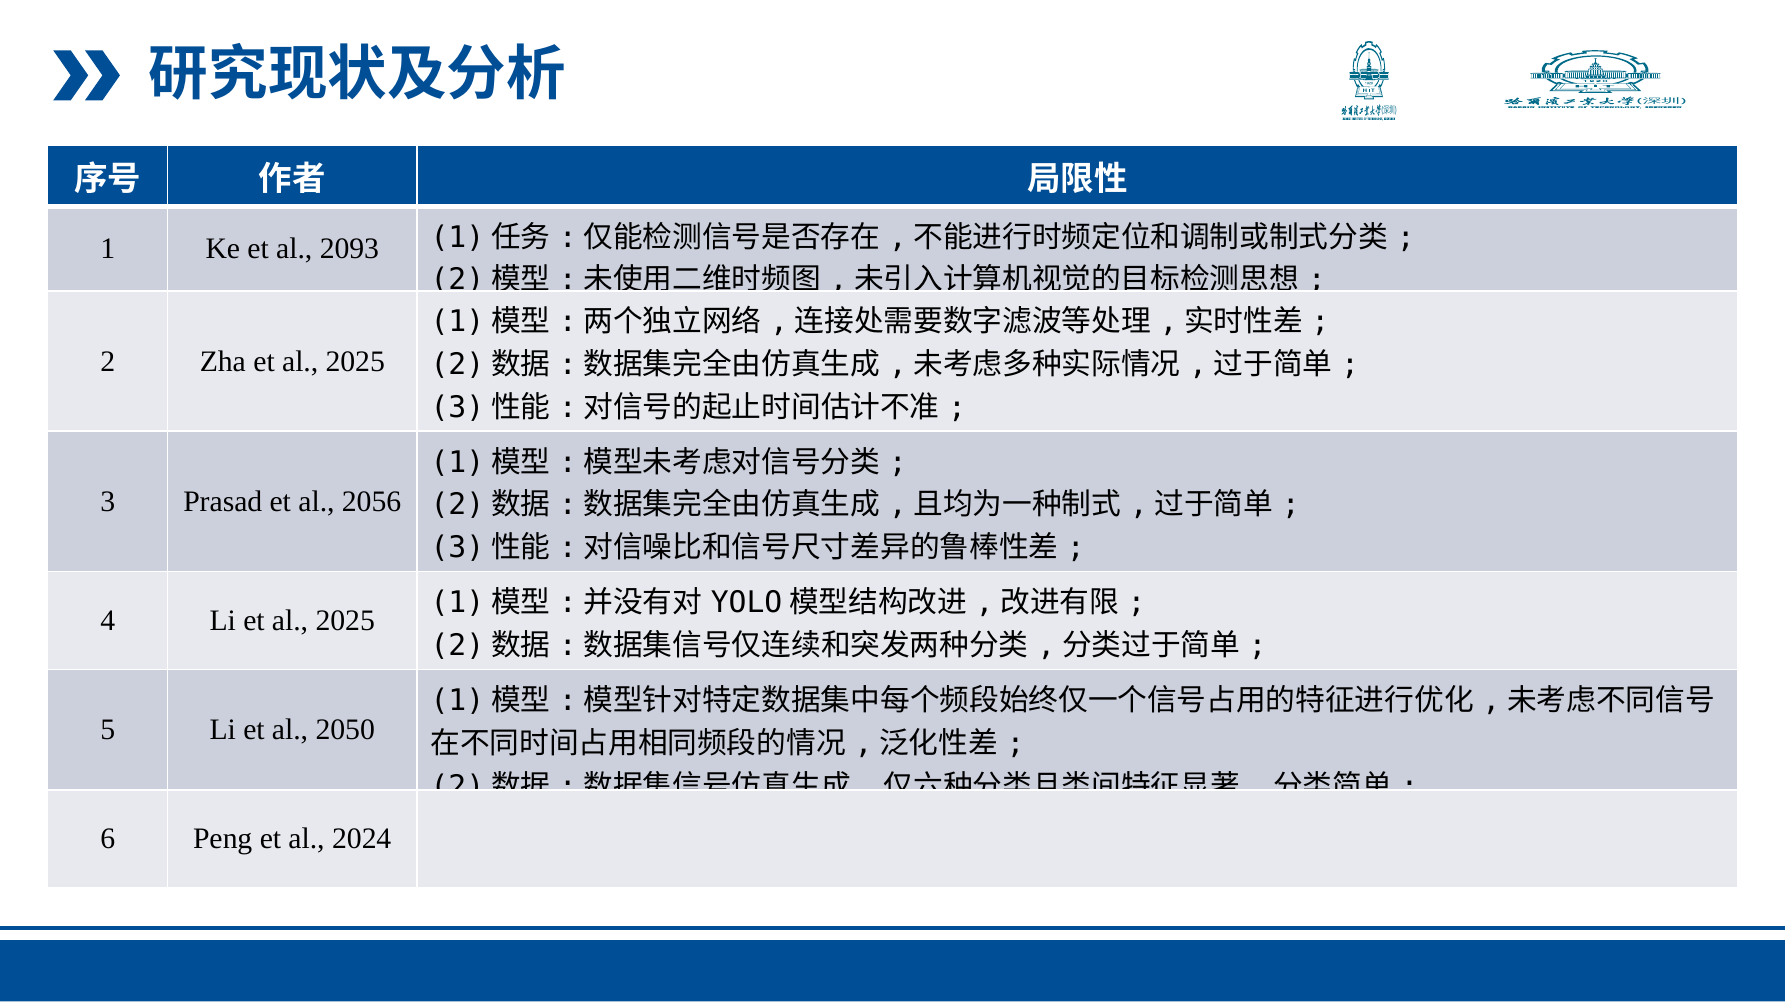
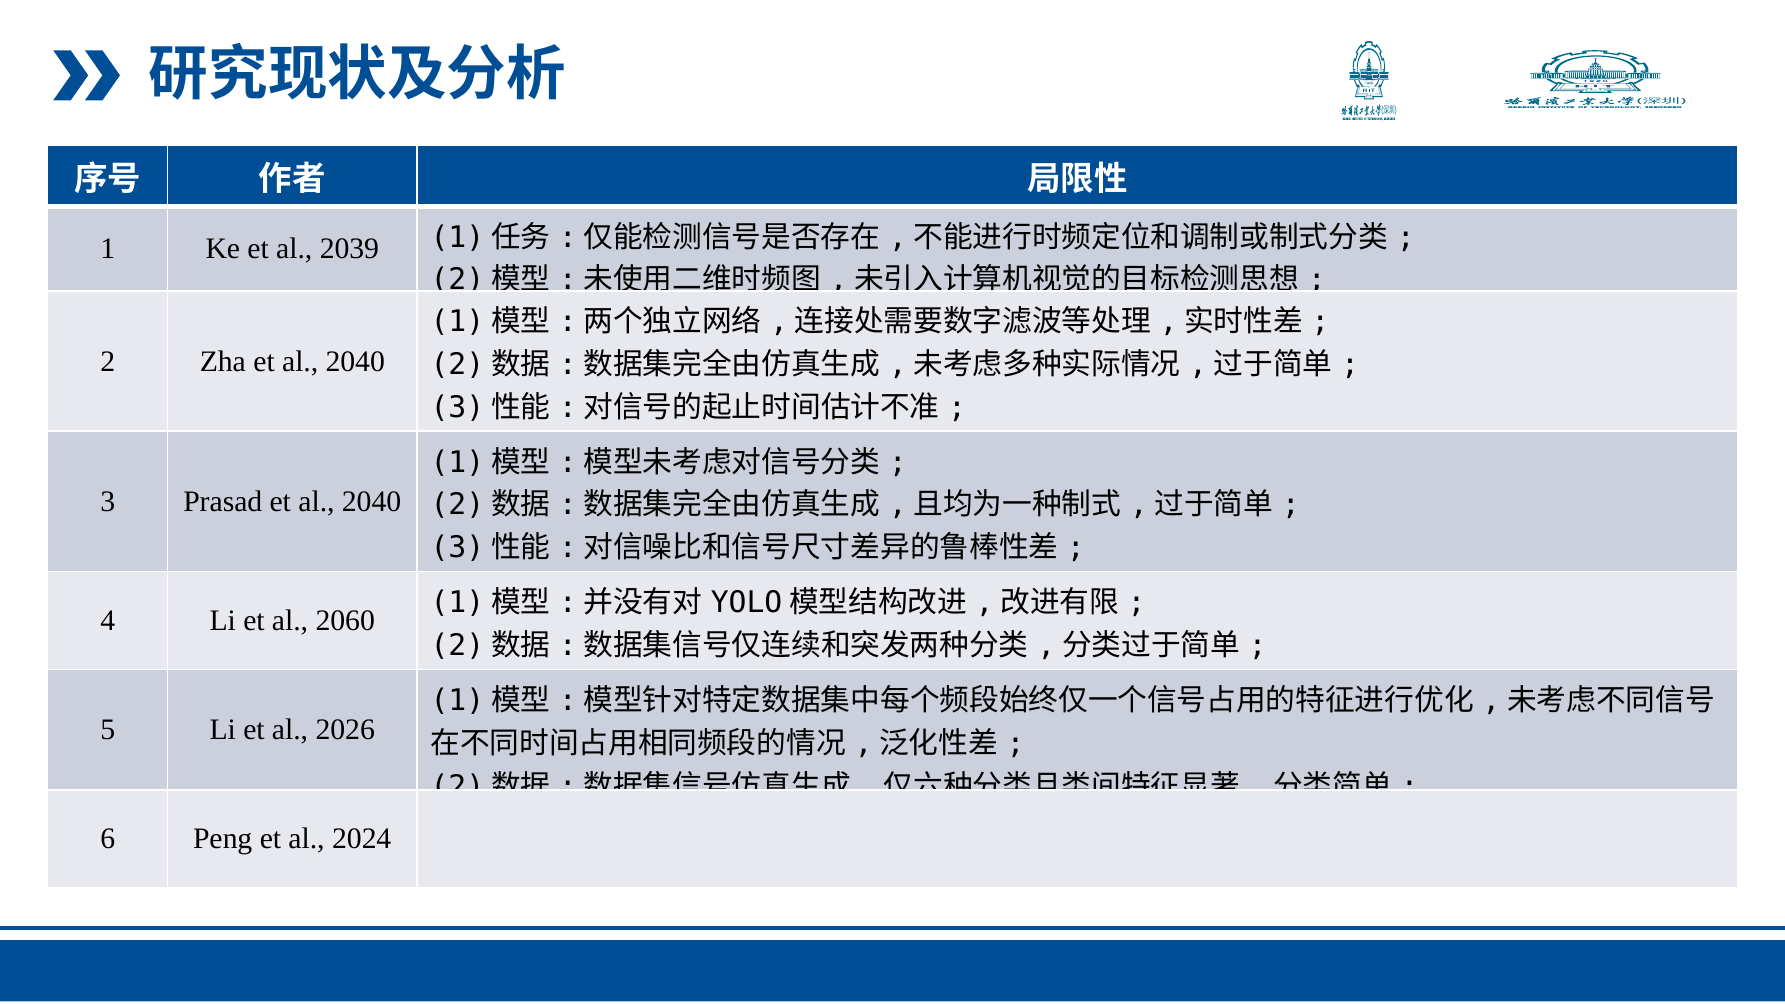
2093: 2093 -> 2039 (349, 249)
Zha et al 2025: 2025 -> 2040 (355, 361)
Prasad et al 2056: 2056 -> 2040 (372, 501)
Li et al 2025: 2025 -> 2060 (345, 621)
2050: 2050 -> 2026 (345, 730)
